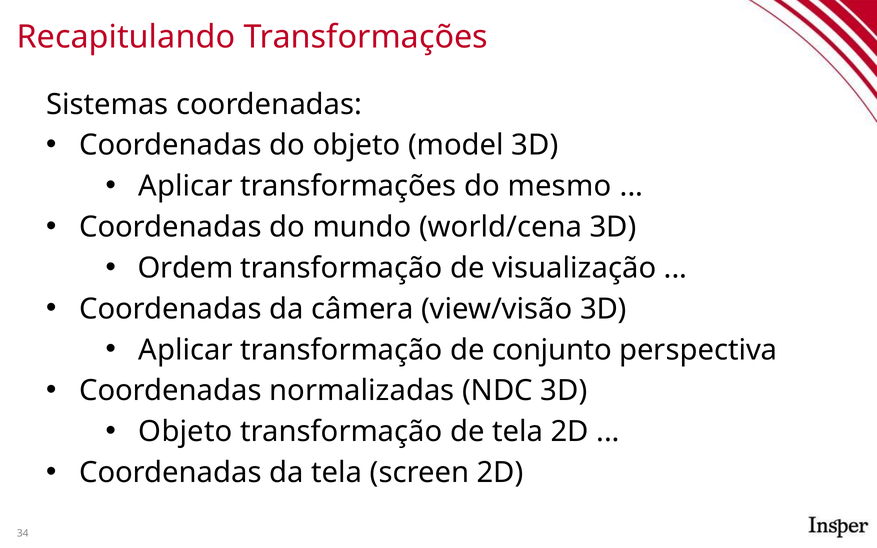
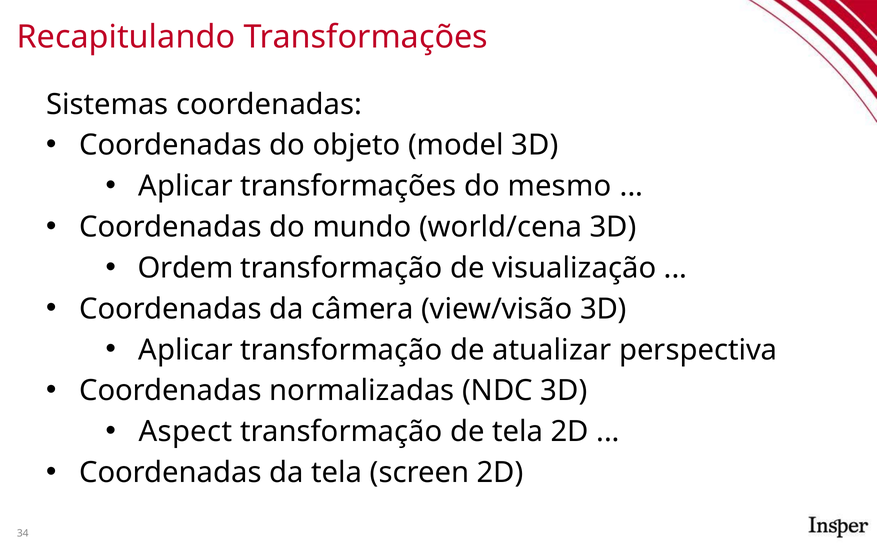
conjunto: conjunto -> atualizar (552, 350)
Objeto: Objeto -> Aspect (185, 432)
